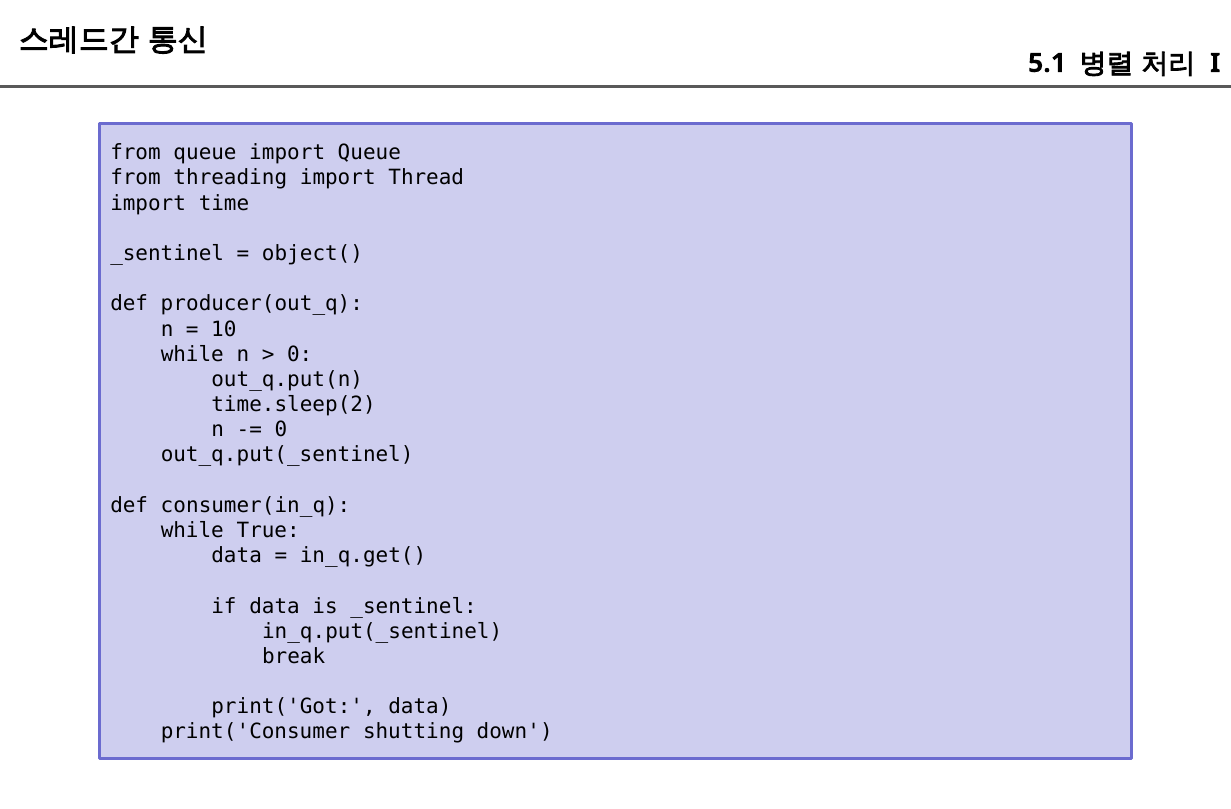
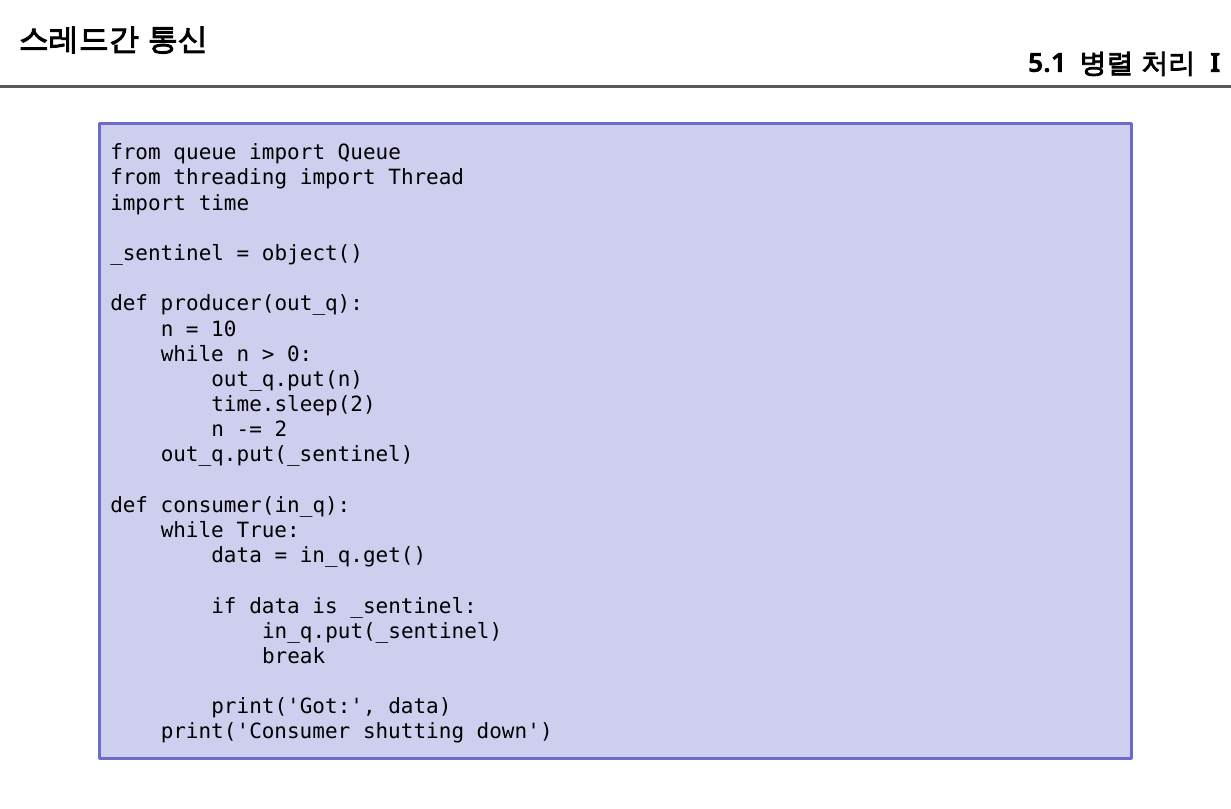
0: 0 -> 2 (281, 430)
